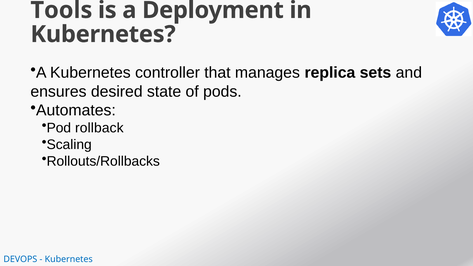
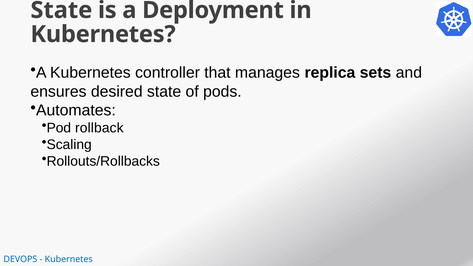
Tools: Tools -> State (61, 10)
